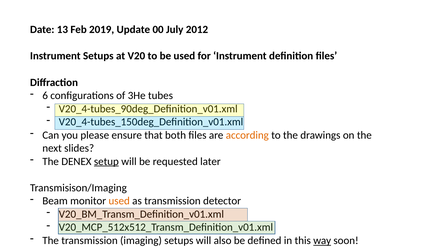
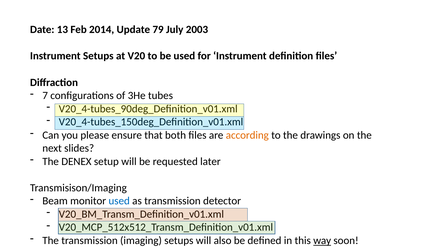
2019: 2019 -> 2014 (102, 30)
00: 00 -> 79 (158, 30)
2012: 2012 -> 2003 (197, 30)
6: 6 -> 7 (45, 95)
setup underline: present -> none (106, 161)
used colour: orange -> blue (119, 200)
